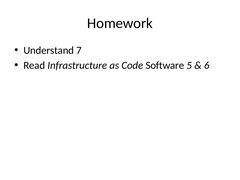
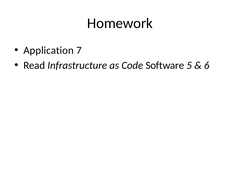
Understand: Understand -> Application (49, 50)
